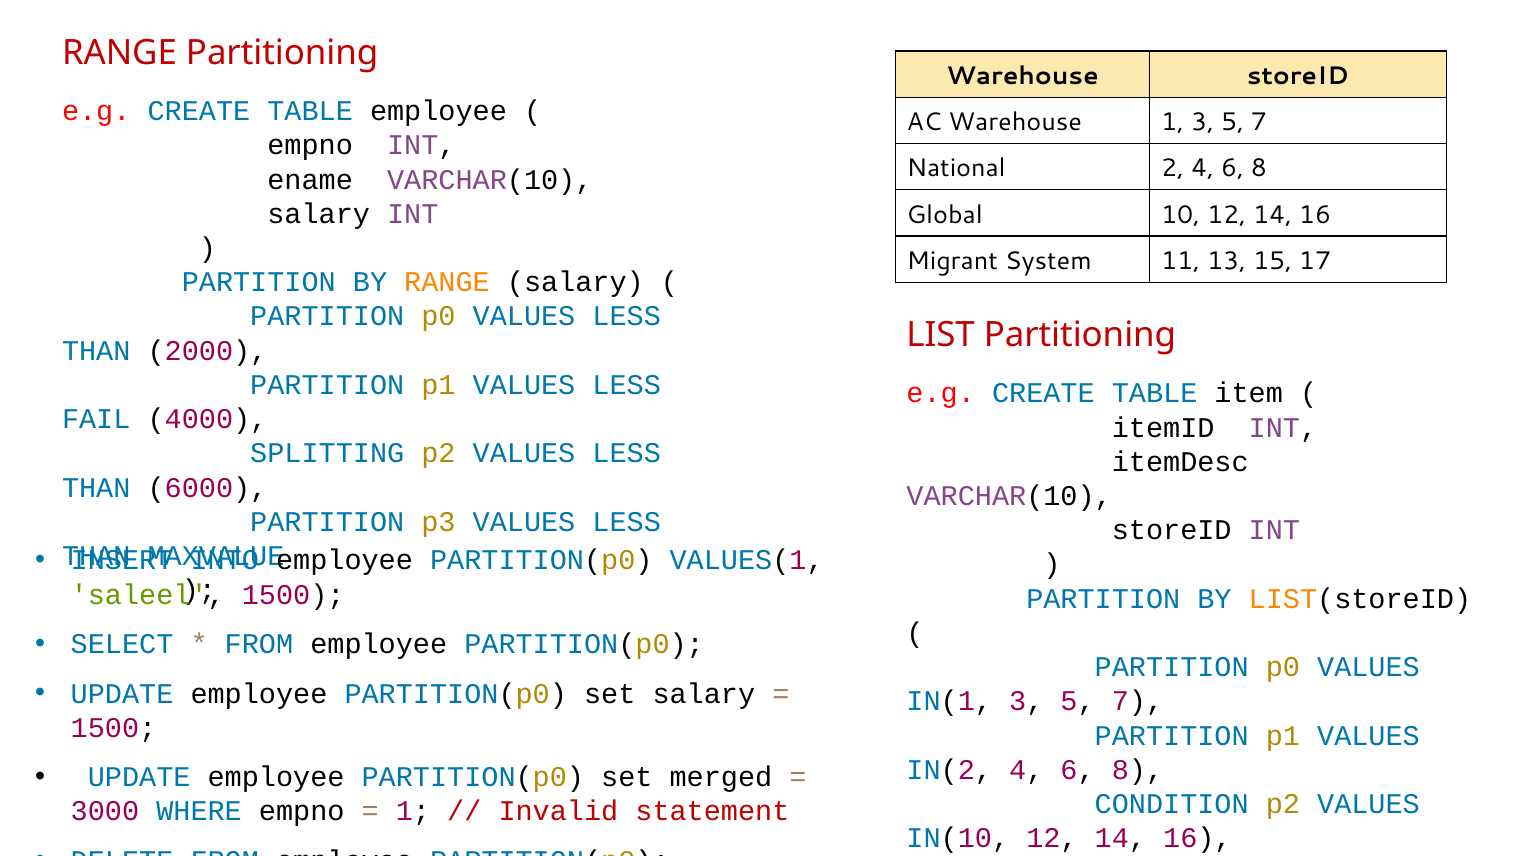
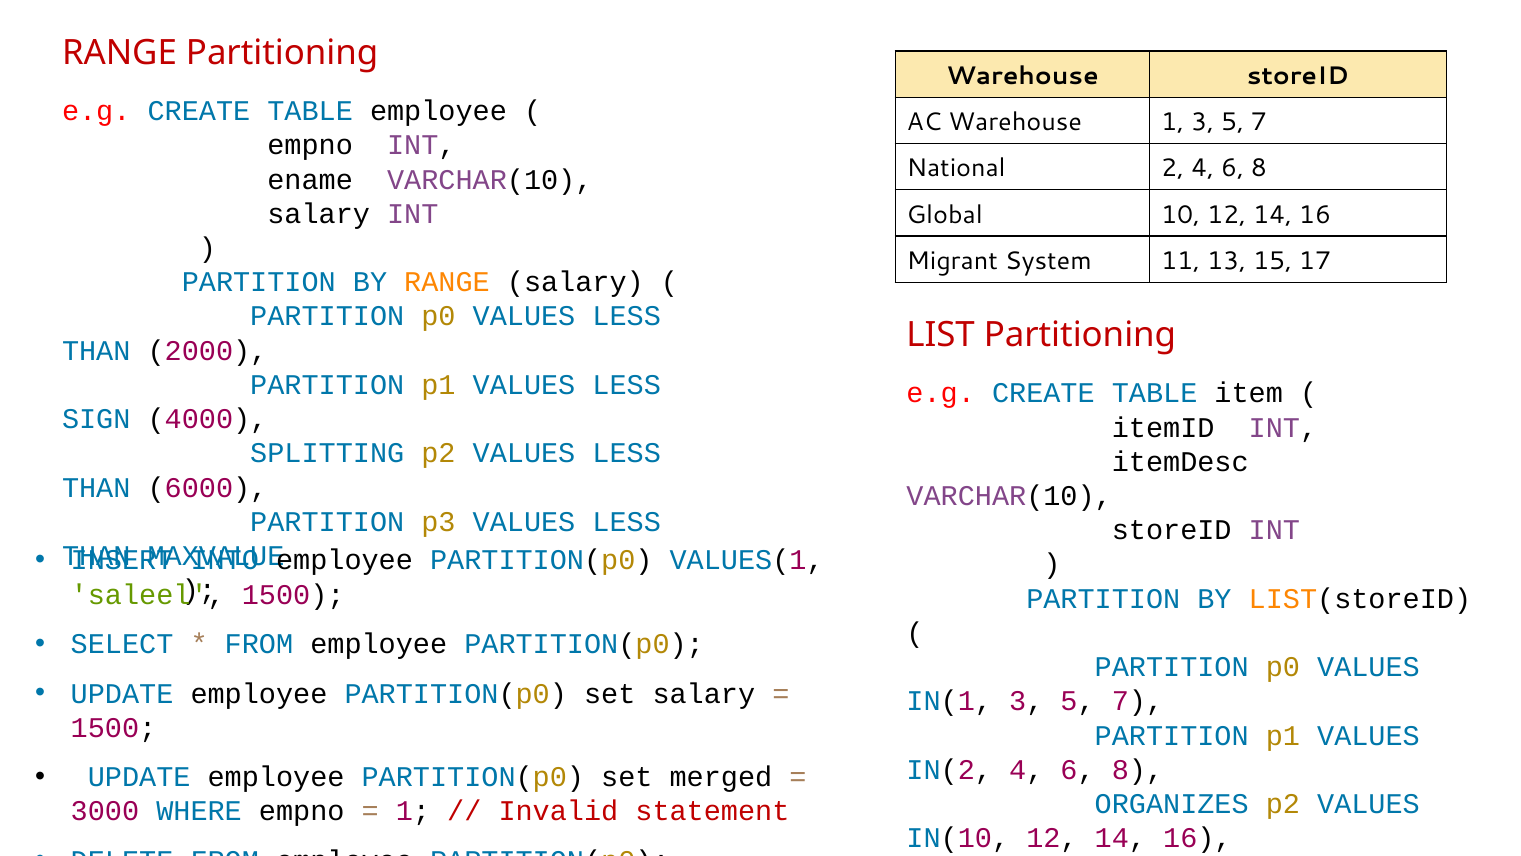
FAIL: FAIL -> SIGN (96, 419)
CONDITION: CONDITION -> ORGANIZES (1172, 804)
